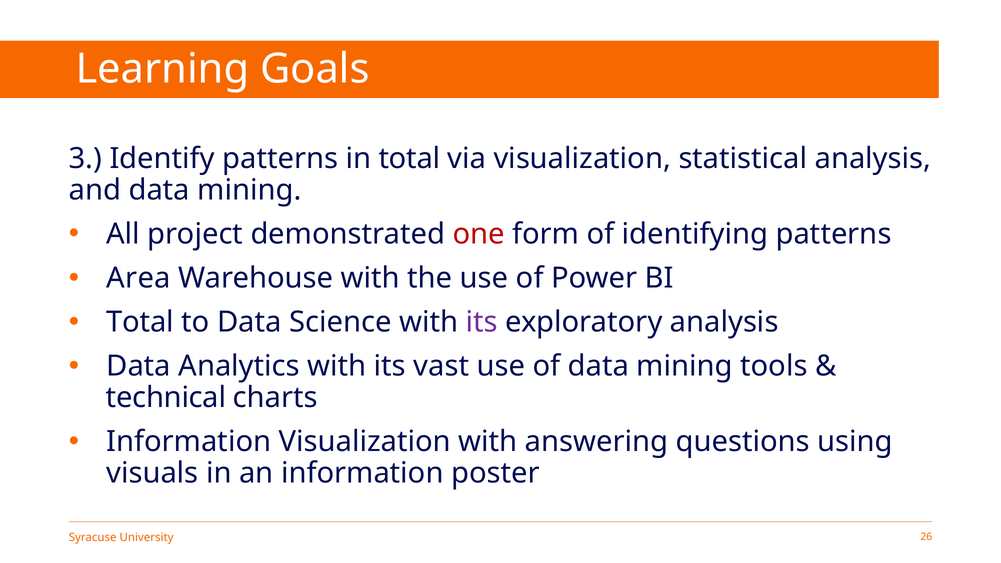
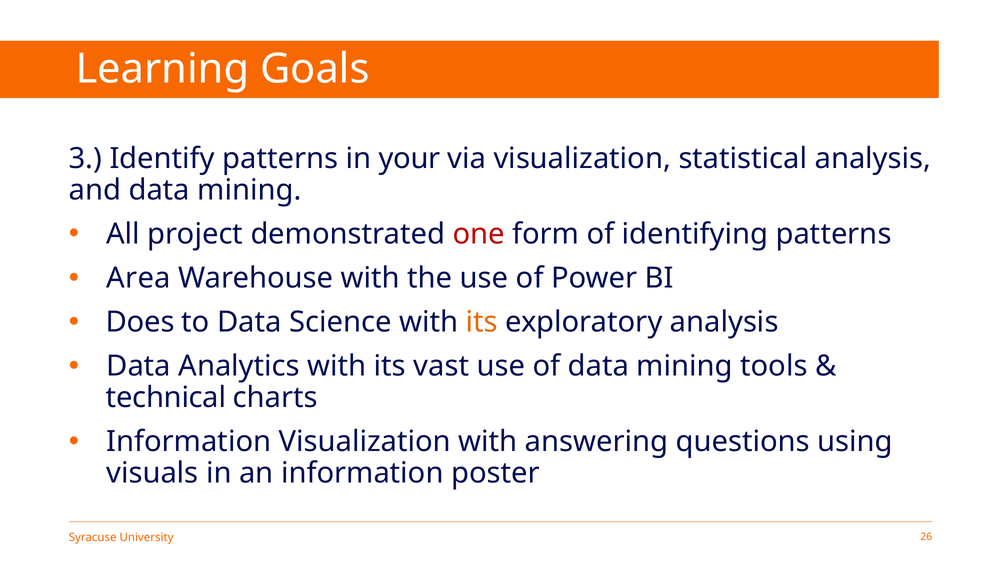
in total: total -> your (409, 158)
Total: Total -> Does (140, 322)
its colour: purple -> orange (482, 322)
